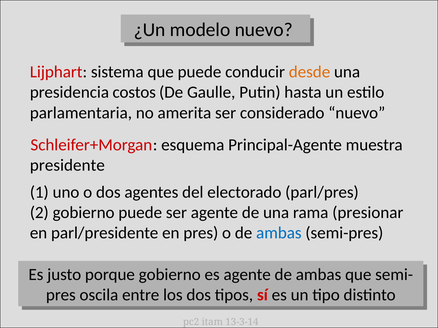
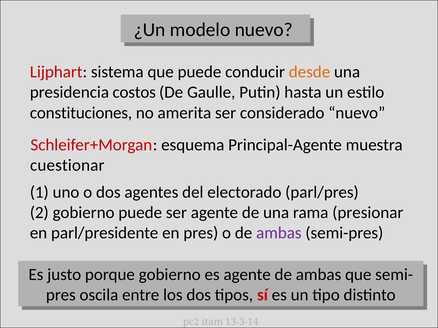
parlamentaria: parlamentaria -> constituciones (81, 113)
presidente: presidente -> cuestionar (67, 165)
ambas colour: blue -> purple (279, 233)
